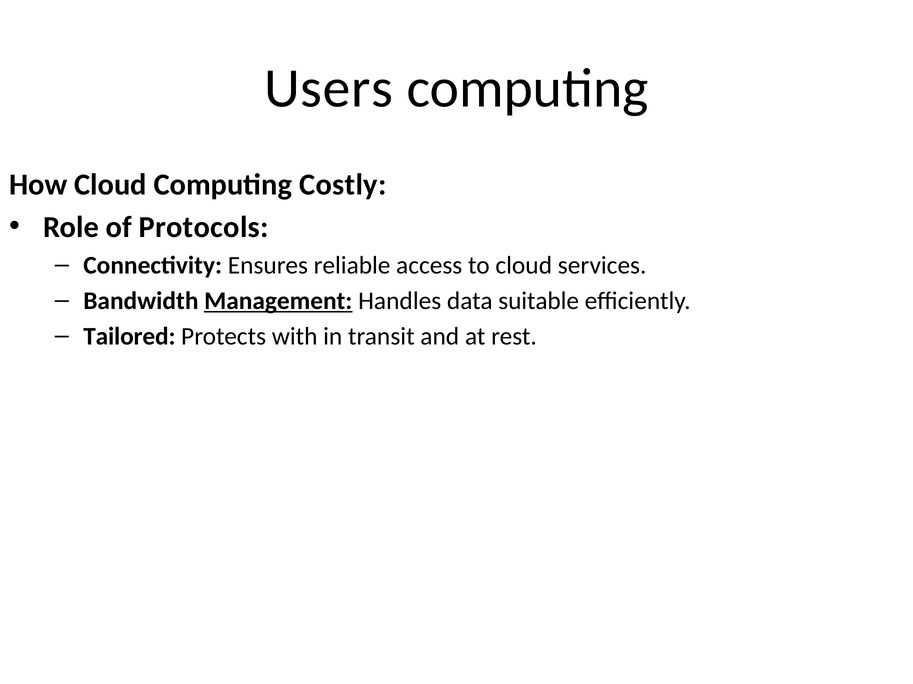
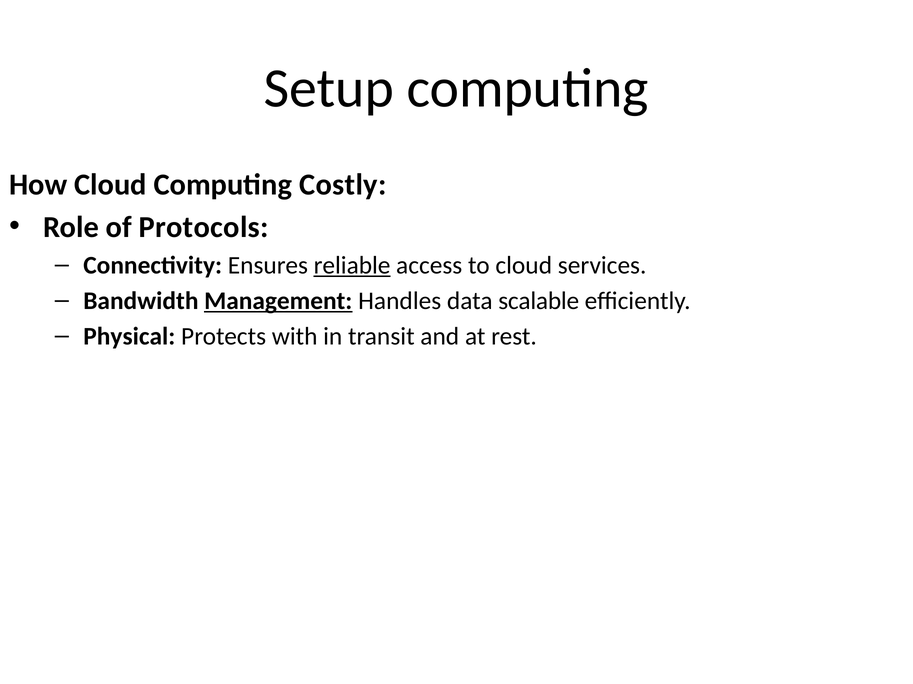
Users: Users -> Setup (329, 88)
reliable underline: none -> present (352, 266)
suitable: suitable -> scalable (539, 301)
Tailored: Tailored -> Physical (129, 337)
